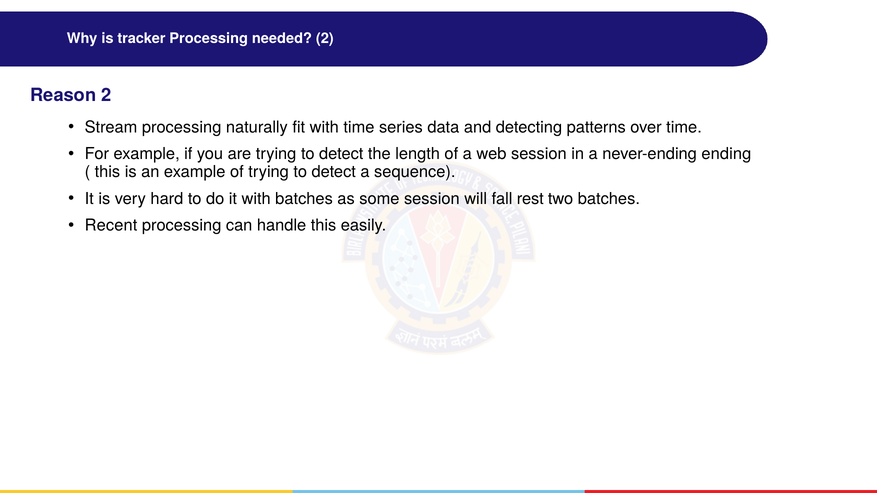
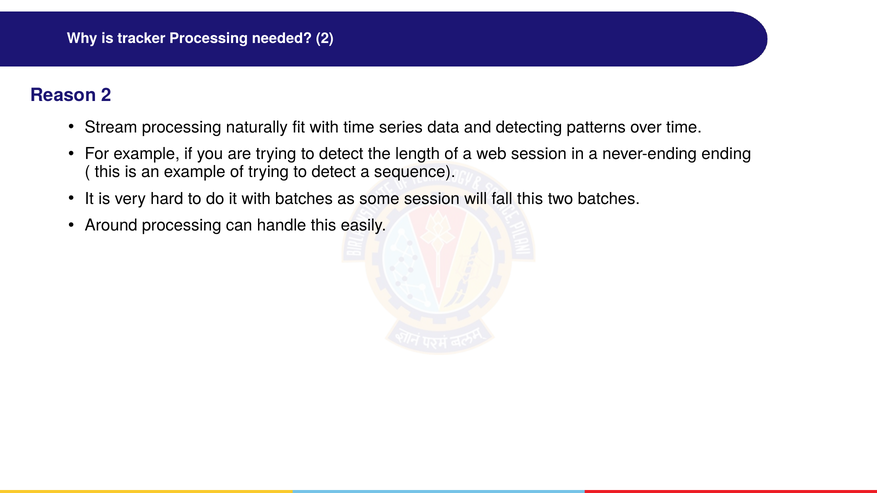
fall rest: rest -> this (530, 199)
Recent: Recent -> Around (111, 226)
